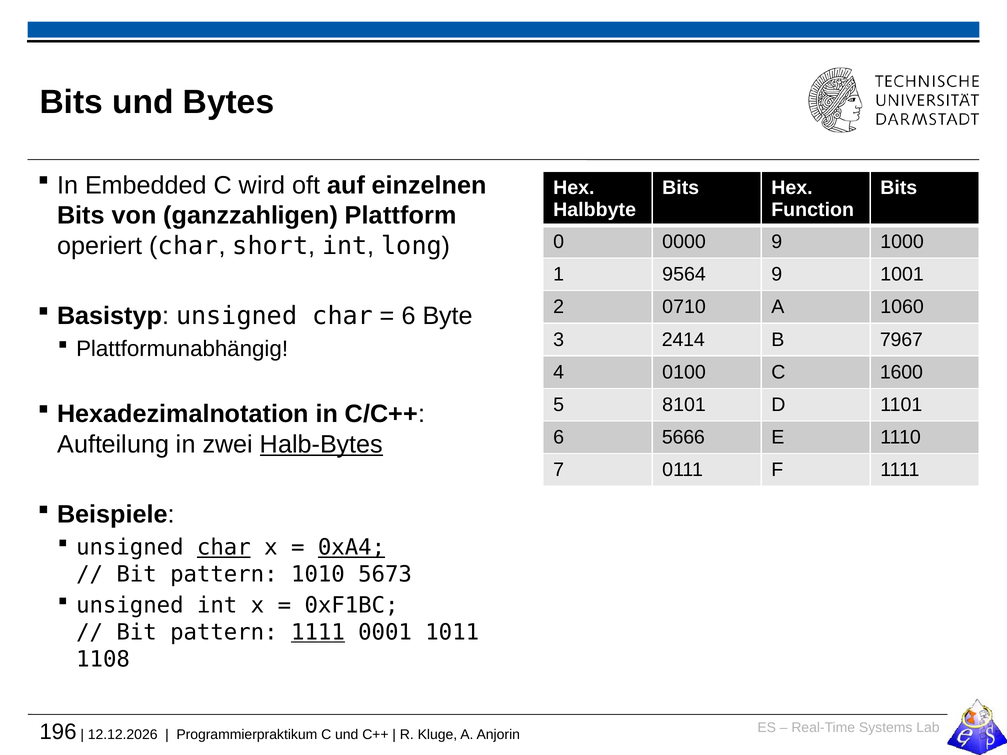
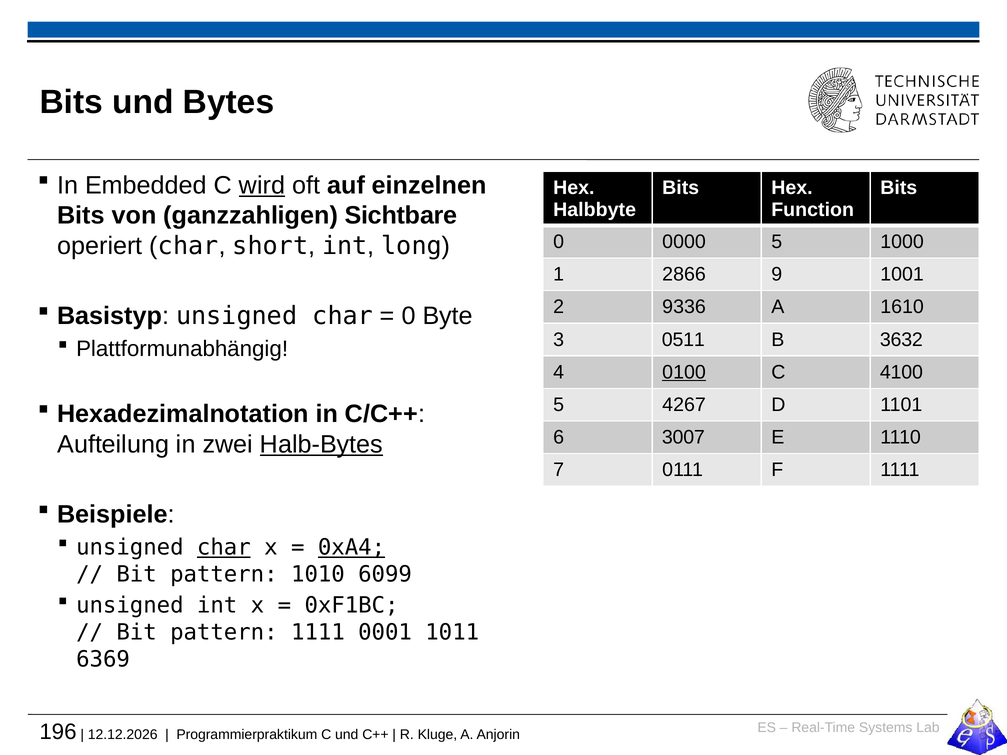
wird underline: none -> present (262, 185)
Plattform: Plattform -> Sichtbare (401, 216)
0000 9: 9 -> 5 (777, 242)
9564: 9564 -> 2866 (684, 275)
0710: 0710 -> 9336 (684, 307)
1060: 1060 -> 1610 (902, 307)
6: 6 -> 0 (409, 316)
2414: 2414 -> 0511 (683, 340)
7967: 7967 -> 3632 (901, 340)
0100 underline: none -> present (684, 372)
1600: 1600 -> 4100 (901, 372)
8101: 8101 -> 4267 (684, 405)
5666: 5666 -> 3007 (683, 437)
5673: 5673 -> 6099 (385, 575)
1111 underline: present -> none (318, 633)
1108: 1108 -> 6369 (103, 660)
